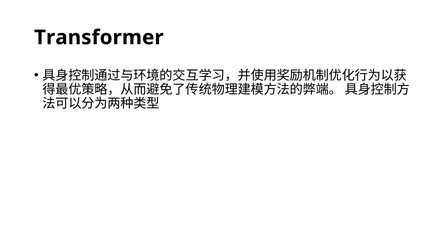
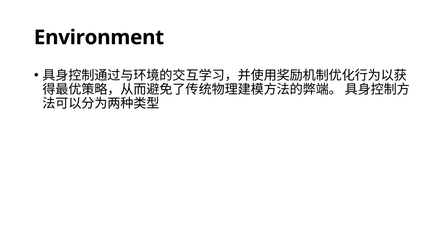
Transformer: Transformer -> Environment (99, 38)
